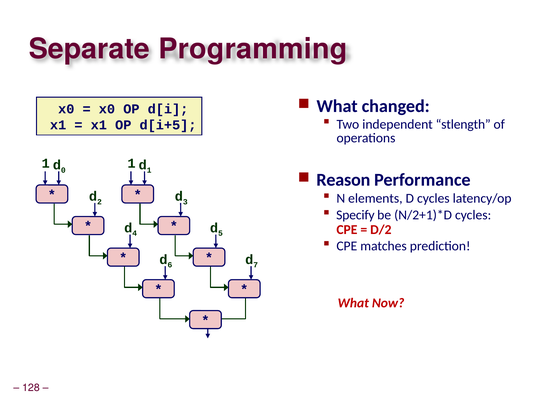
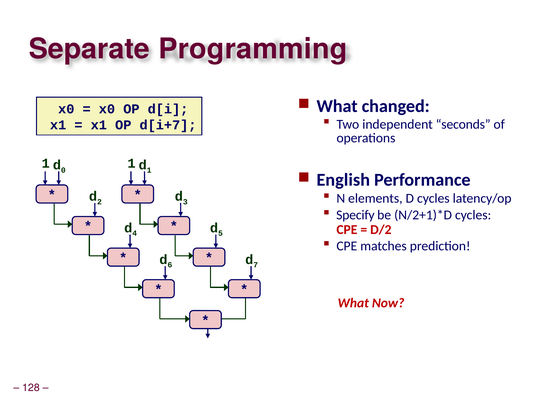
stlength: stlength -> seconds (463, 124)
d[i+5: d[i+5 -> d[i+7 (168, 125)
Reason: Reason -> English (343, 180)
